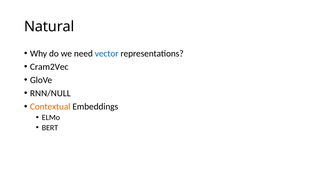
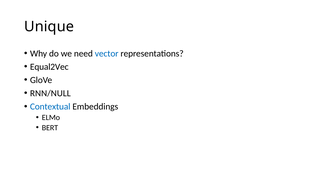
Natural: Natural -> Unique (49, 27)
Cram2Vec: Cram2Vec -> Equal2Vec (49, 67)
Contextual colour: orange -> blue (50, 106)
